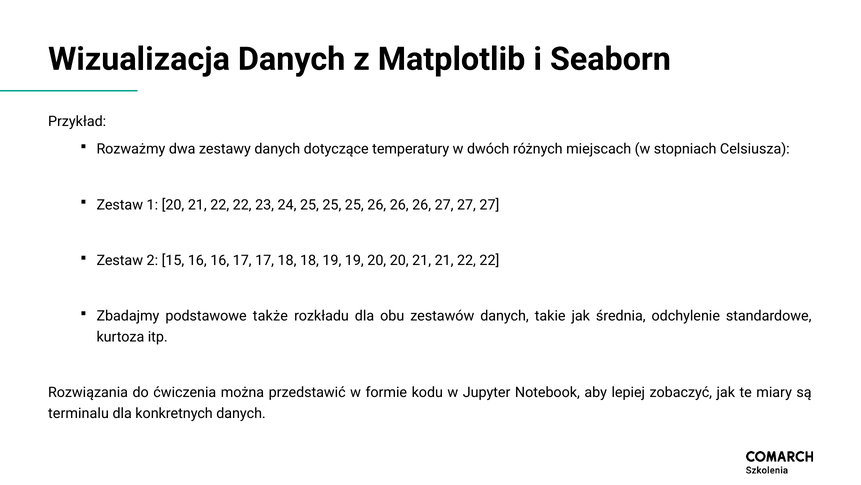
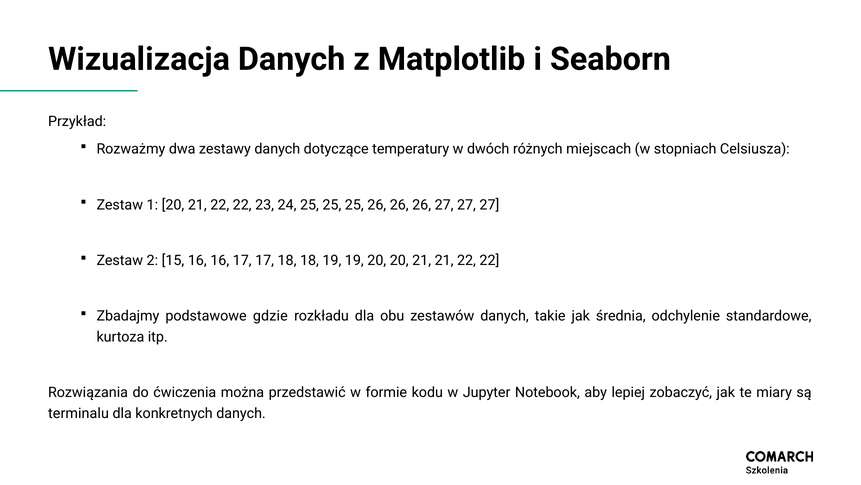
także: także -> gdzie (270, 316)
